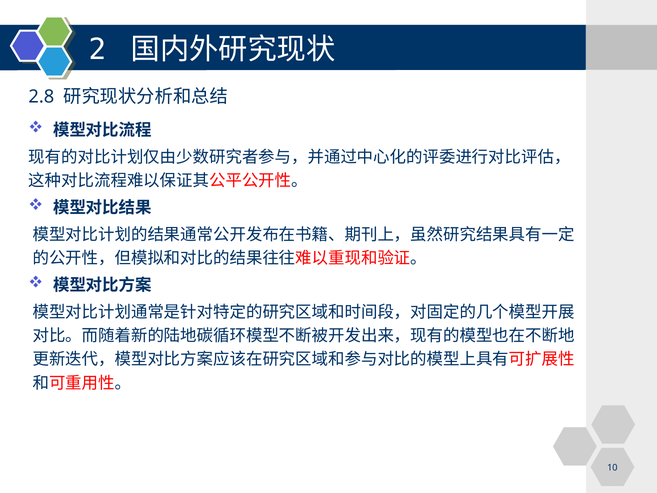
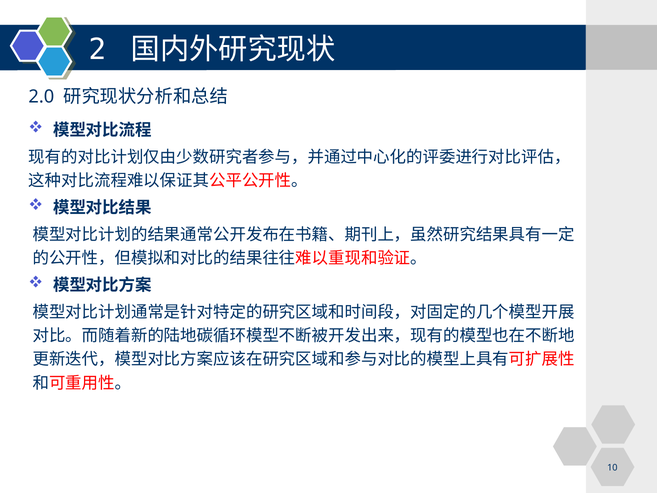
2.8: 2.8 -> 2.0 (41, 97)
